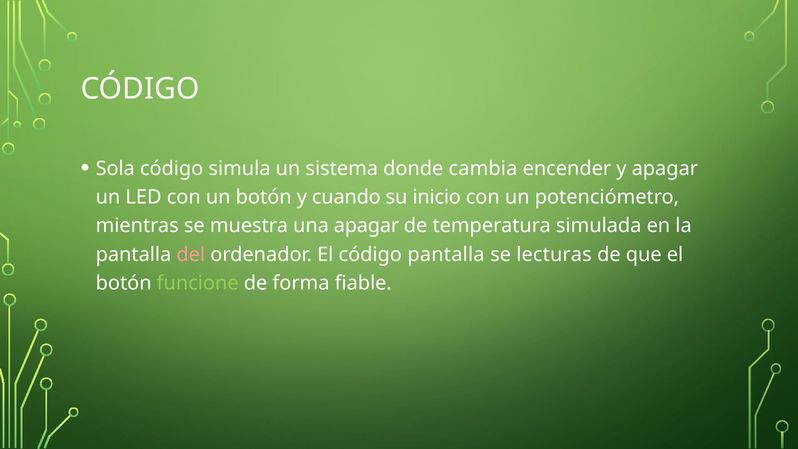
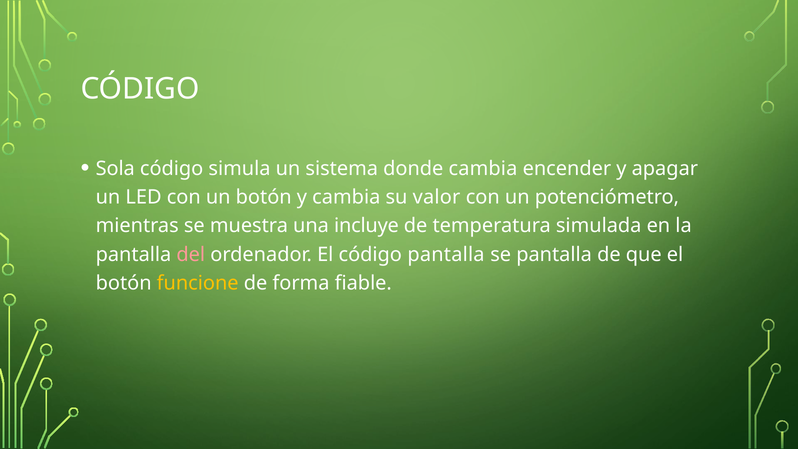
y cuando: cuando -> cambia (346, 197)
inicio: inicio -> valor (437, 197)
una apagar: apagar -> incluye (366, 226)
se lecturas: lecturas -> pantalla (554, 255)
funcione colour: light green -> yellow (198, 283)
